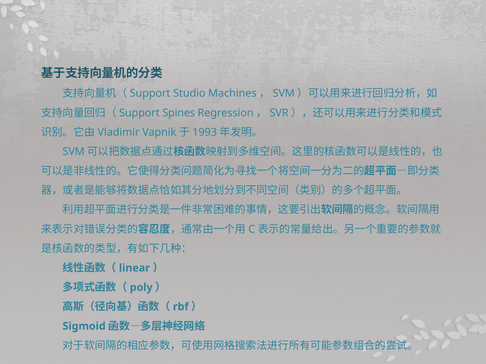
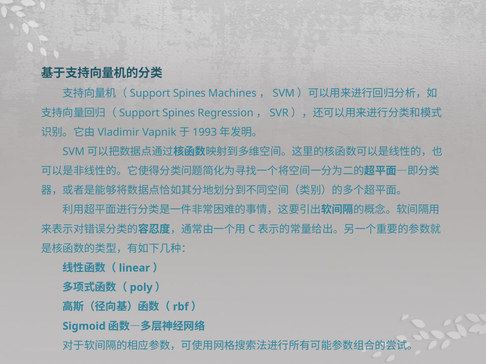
Studio: Studio -> Spines (189, 94)
